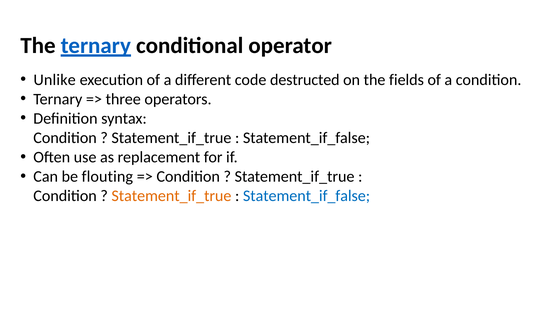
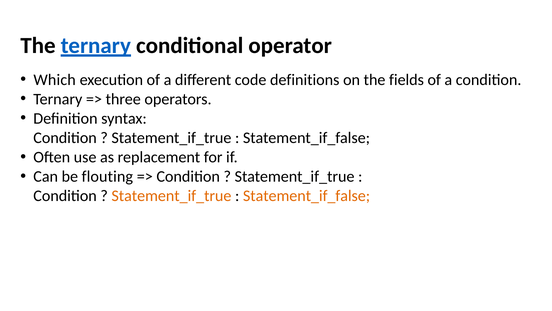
Unlike: Unlike -> Which (55, 80)
destructed: destructed -> definitions (305, 80)
Statement_if_false colour: blue -> orange (306, 196)
